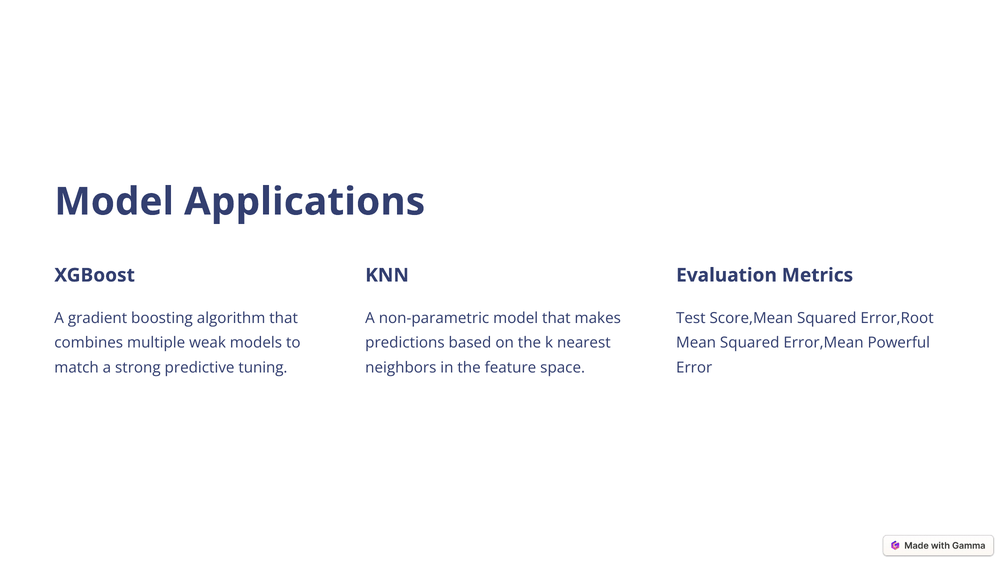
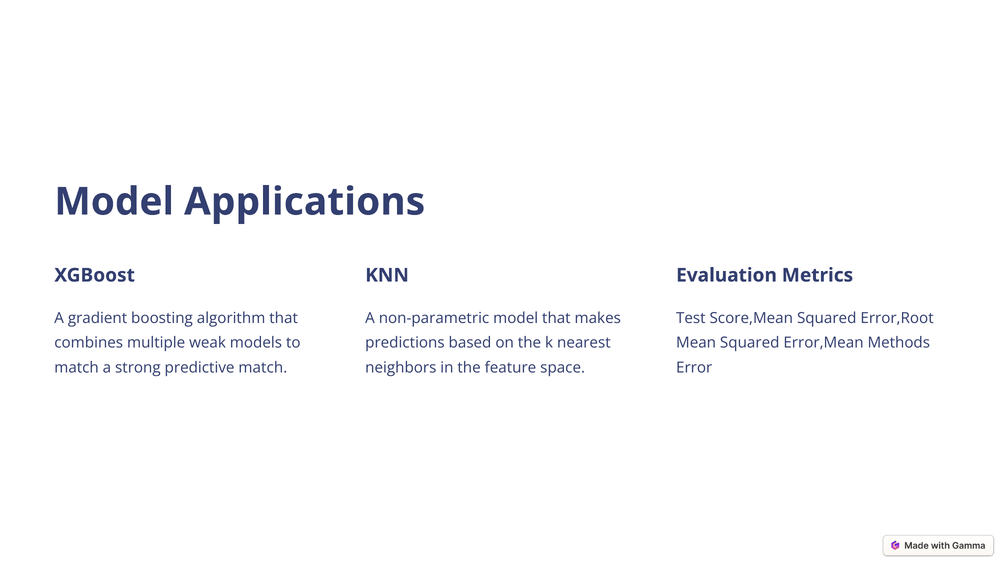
Powerful: Powerful -> Methods (899, 343)
predictive tuning: tuning -> match (263, 367)
